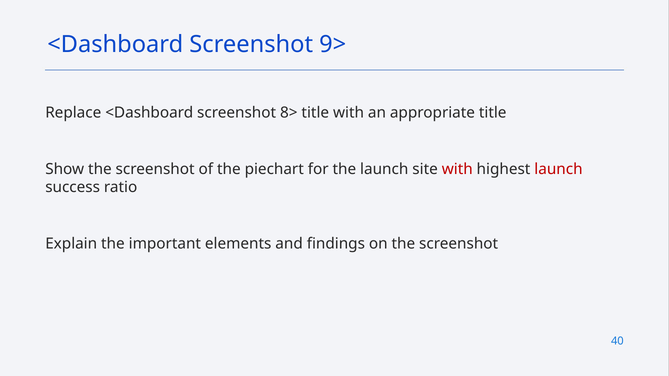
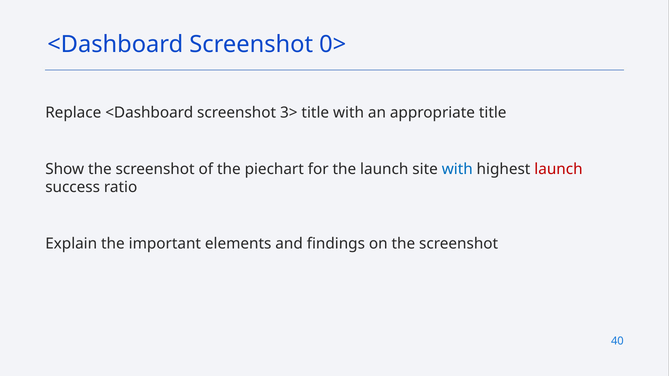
9>: 9> -> 0> (333, 45)
8>: 8> -> 3> (289, 113)
with colour: red -> blue (457, 169)
